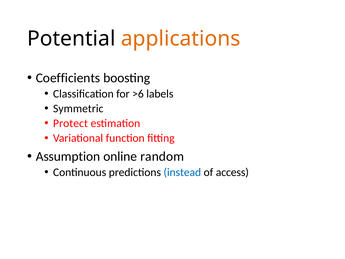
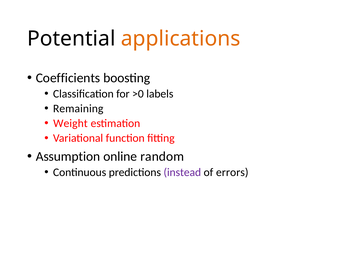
>6: >6 -> >0 (138, 94)
Symmetric: Symmetric -> Remaining (78, 108)
Protect: Protect -> Weight (70, 123)
instead colour: blue -> purple (182, 172)
access: access -> errors (232, 172)
